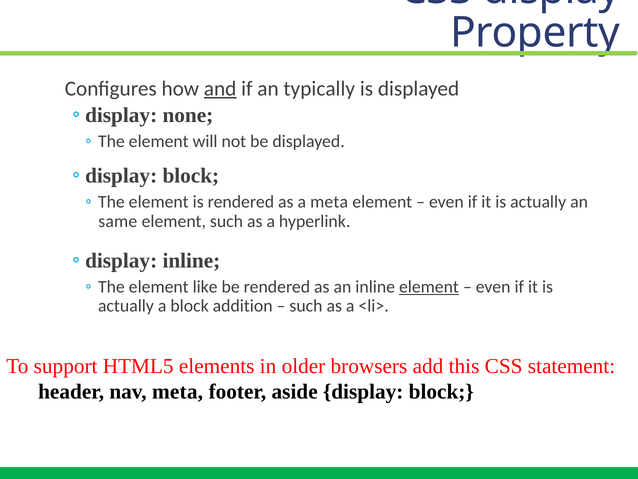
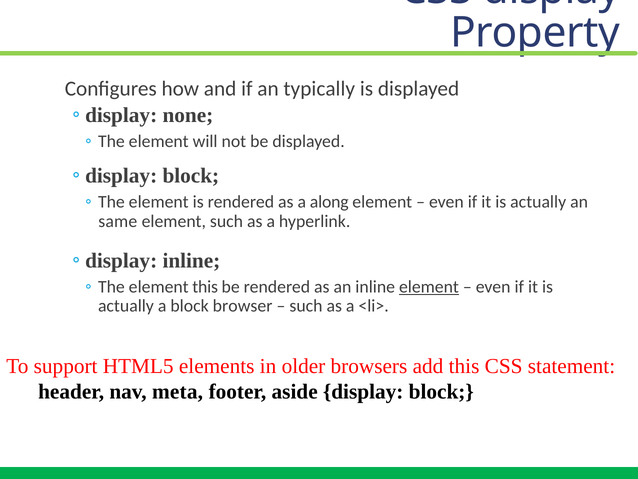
and underline: present -> none (220, 89)
a meta: meta -> along (329, 202)
element like: like -> this (205, 287)
addition: addition -> browser (243, 306)
